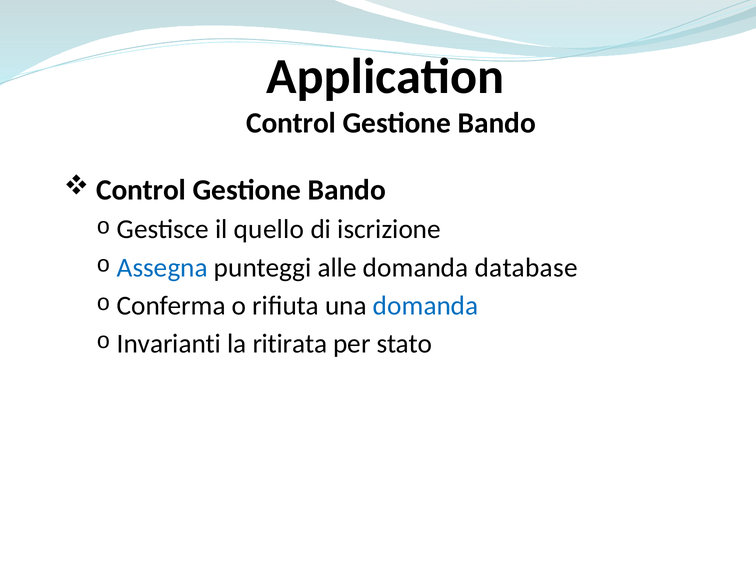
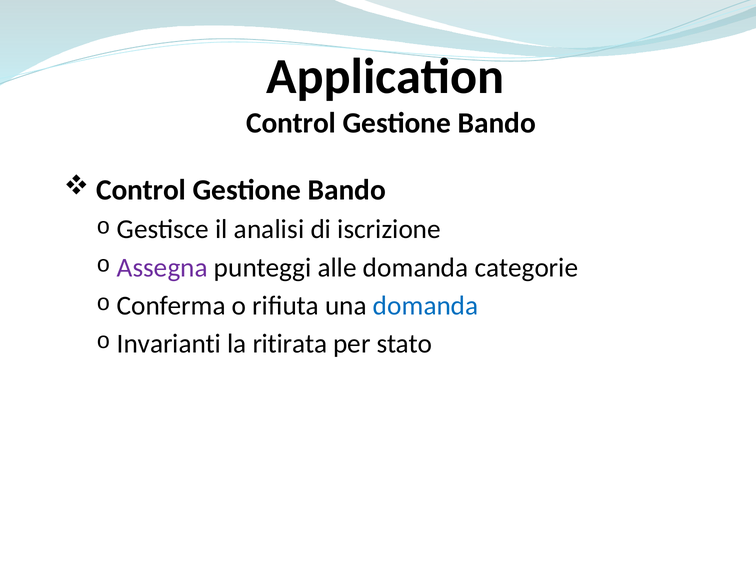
quello: quello -> analisi (269, 229)
Assegna colour: blue -> purple (162, 268)
database: database -> categorie (526, 268)
